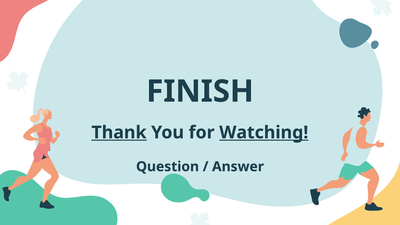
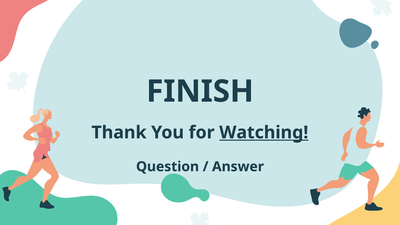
Thank underline: present -> none (119, 133)
